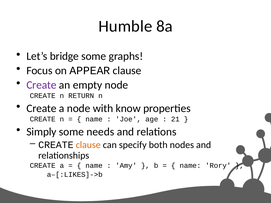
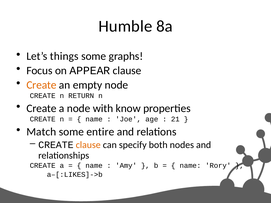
bridge: bridge -> things (64, 56)
Create colour: purple -> orange (41, 85)
Simply: Simply -> Match (41, 132)
needs: needs -> entire (100, 132)
